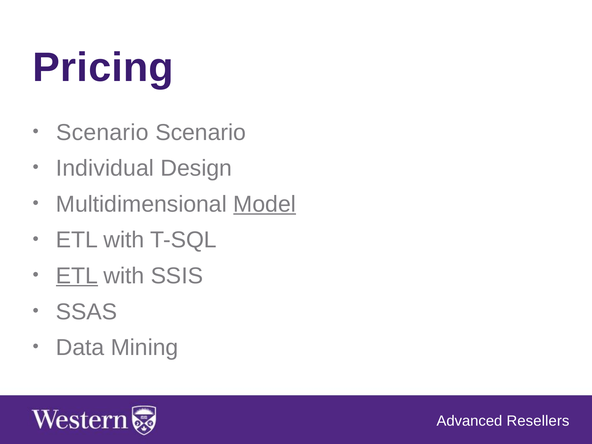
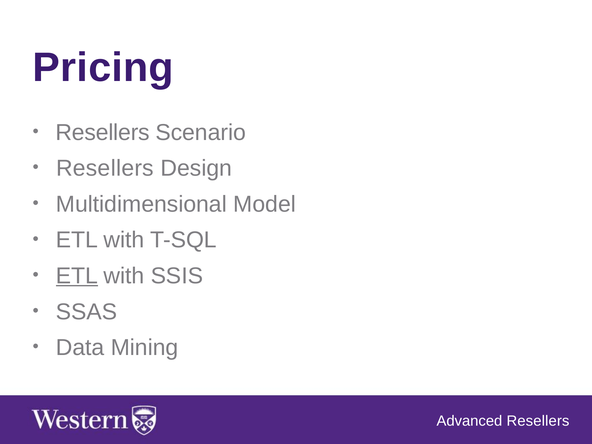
Scenario: Scenario -> Resellers (103, 132)
Individual: Individual -> Resellers (105, 168)
Model underline: present -> none (265, 204)
